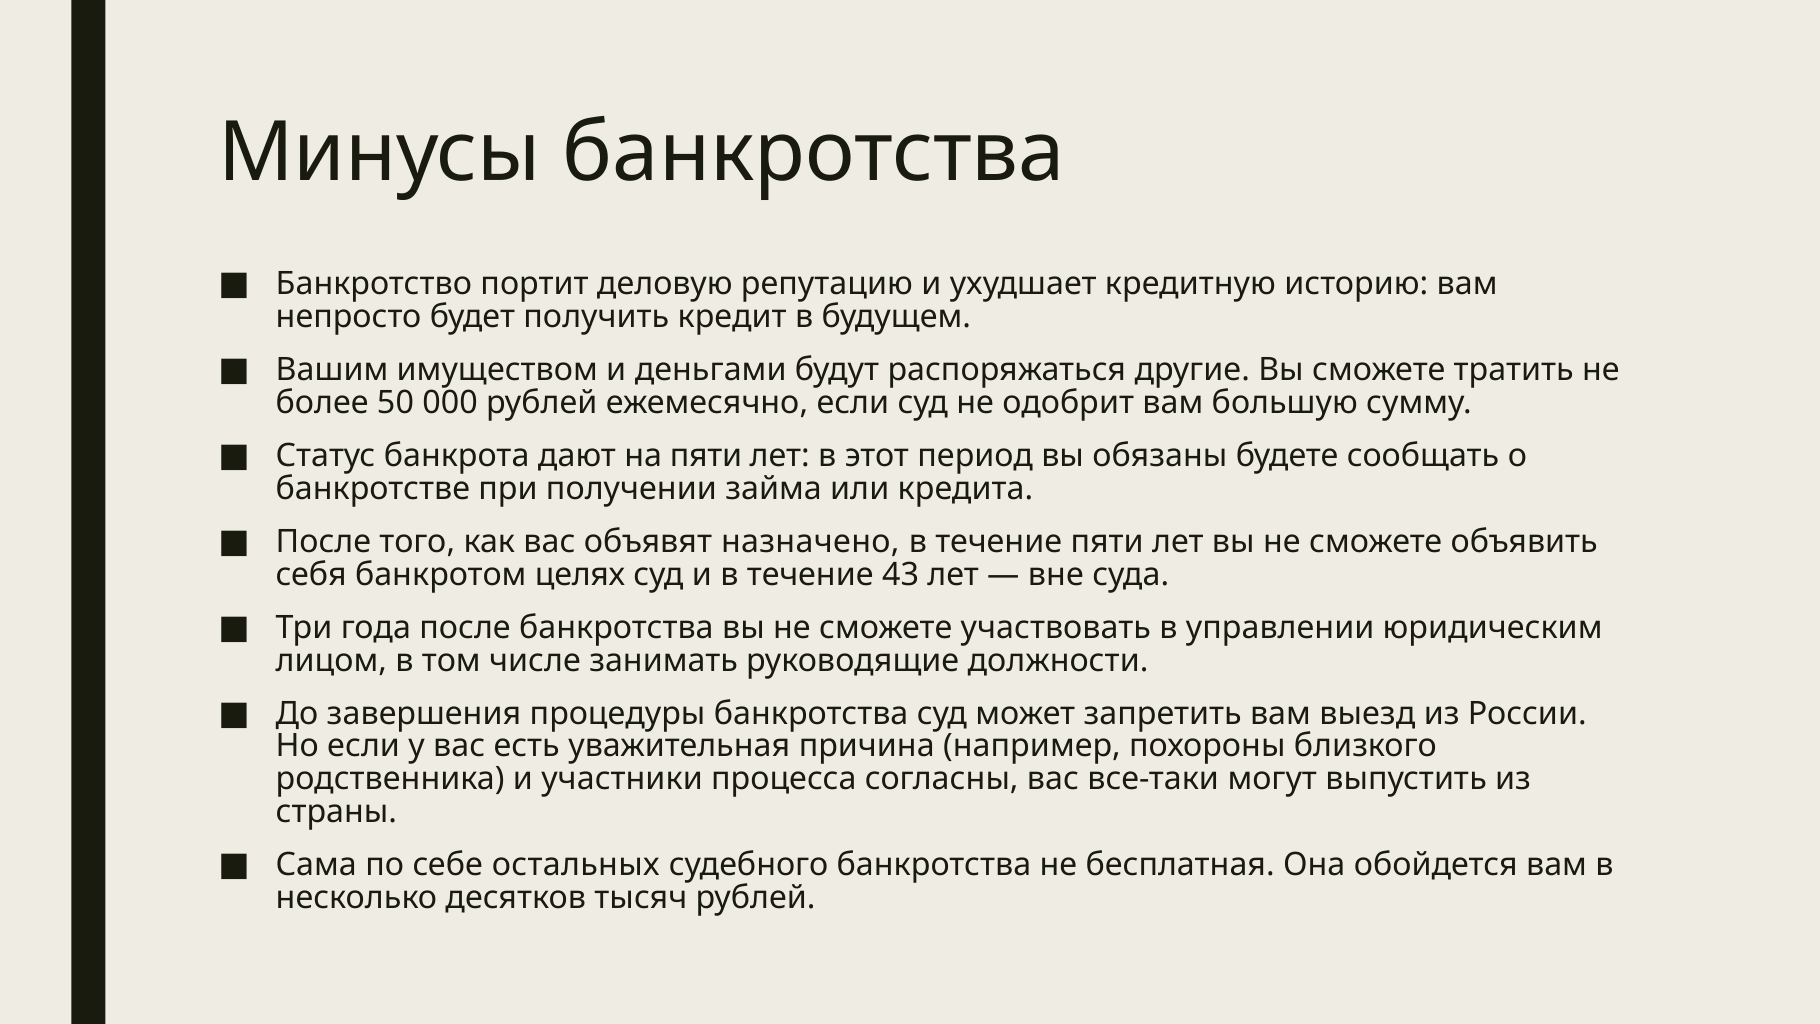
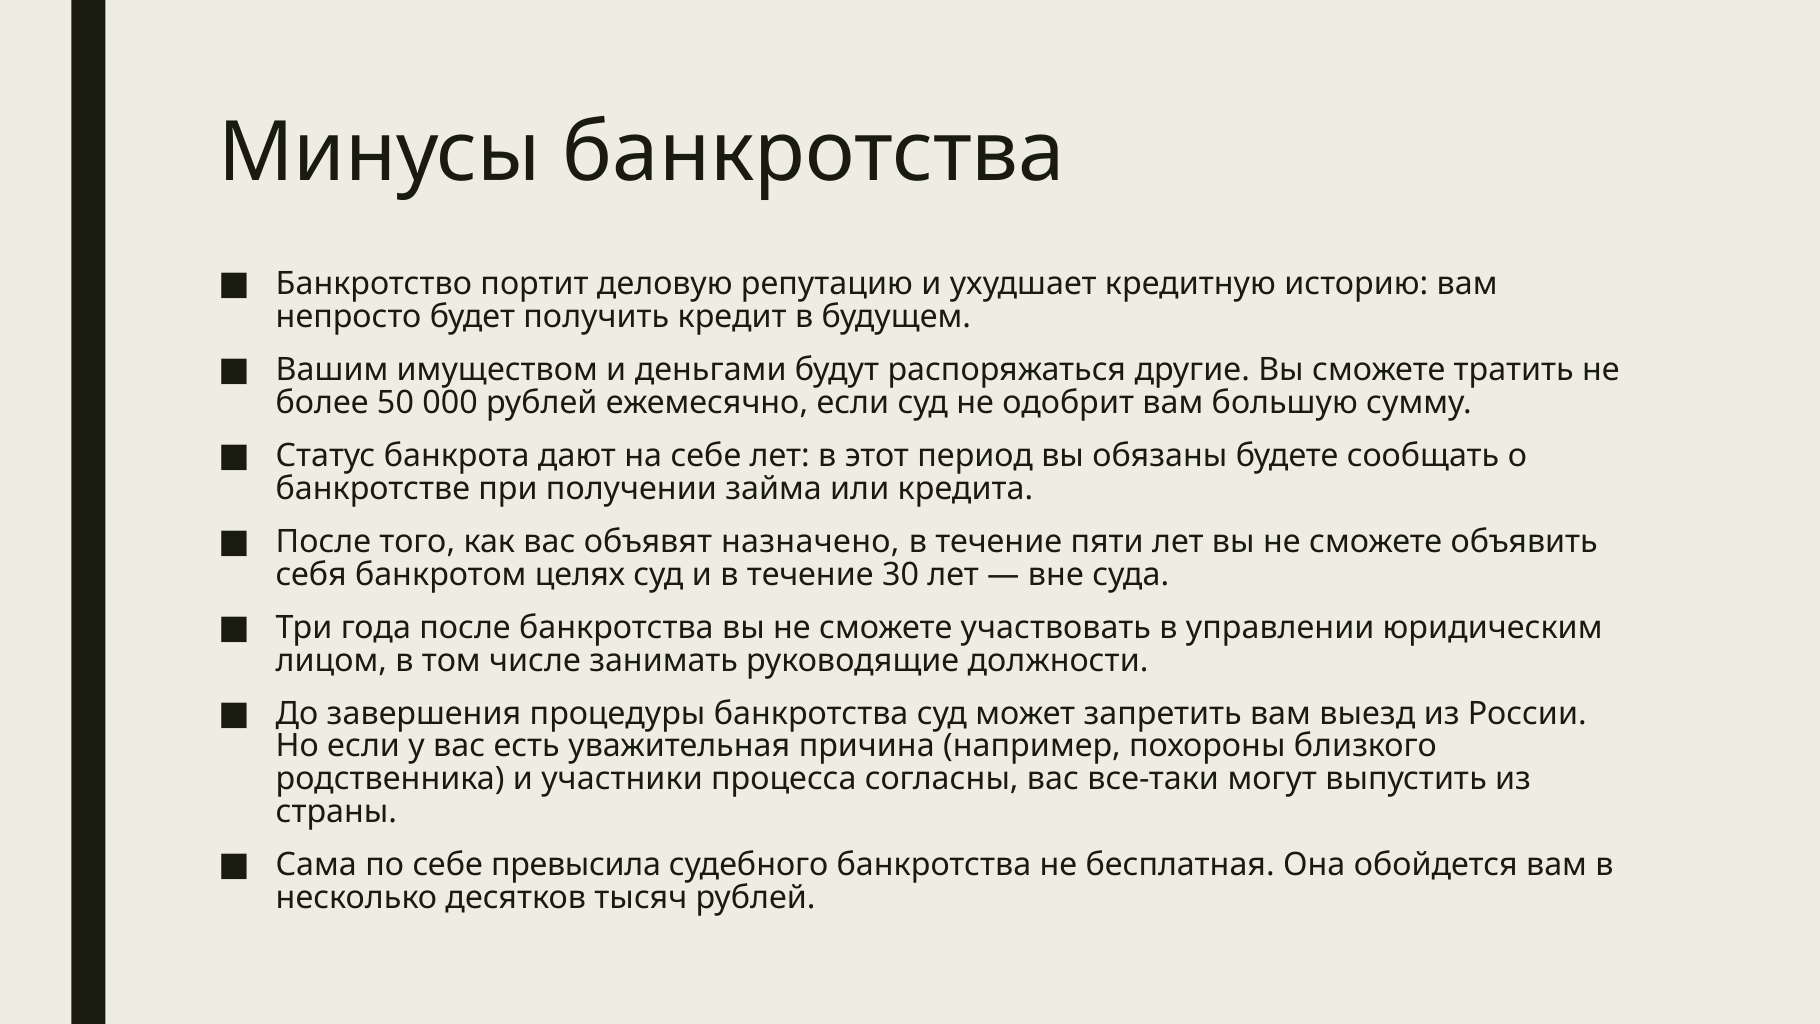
на пяти: пяти -> себе (706, 456)
43: 43 -> 30 (901, 574)
остальных: остальных -> превысила (576, 865)
